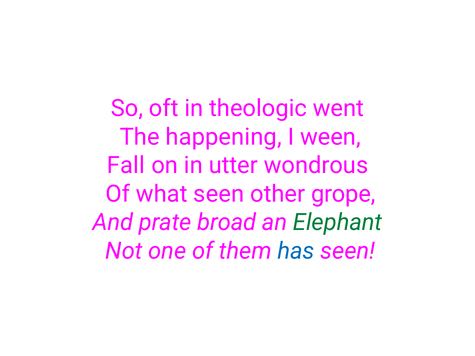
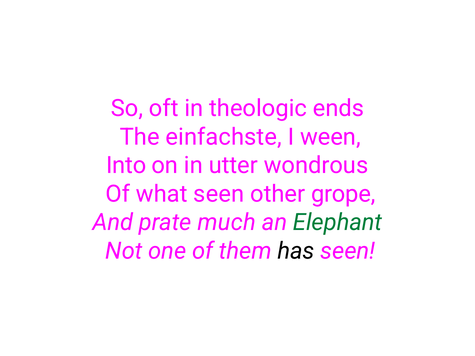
went: went -> ends (338, 109)
happening: happening -> einfachste (224, 137)
Fall: Fall -> Into (126, 166)
broad: broad -> much (227, 223)
has colour: blue -> black (296, 251)
